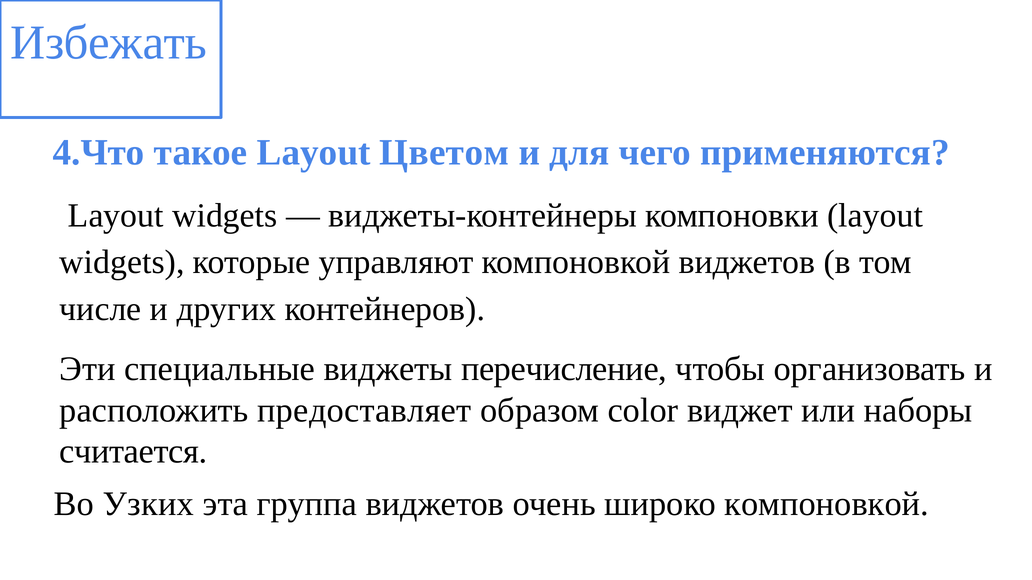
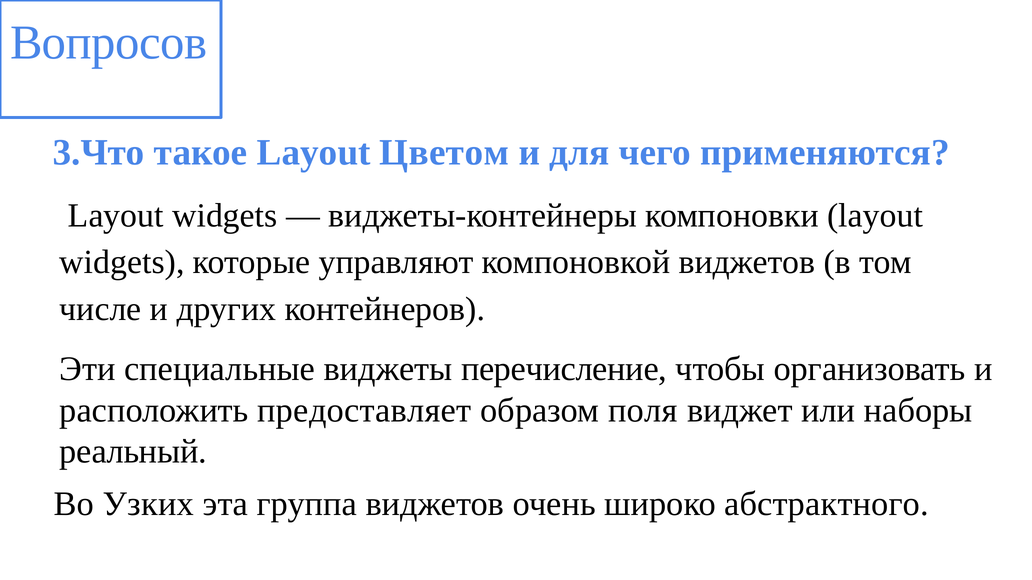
Избежать: Избежать -> Вопросов (109, 43)
4.Что: 4.Что -> 3.Что (99, 153)
color: color -> поля (643, 411)
считается: считается -> реальный (133, 452)
широко компоновкой: компоновкой -> абстрактного (827, 504)
